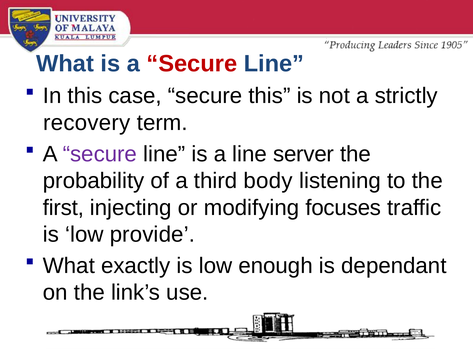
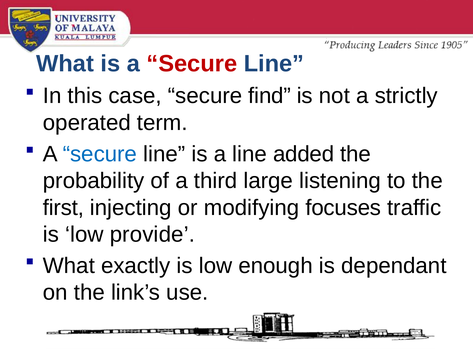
secure this: this -> find (270, 96)
recovery: recovery -> operated (87, 123)
secure colour: purple -> blue (100, 154)
server: server -> added (304, 154)
body: body -> large (268, 181)
